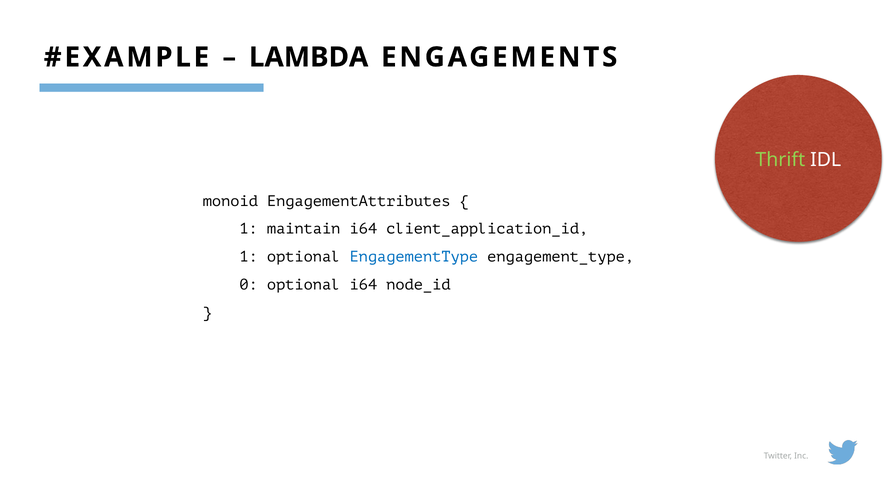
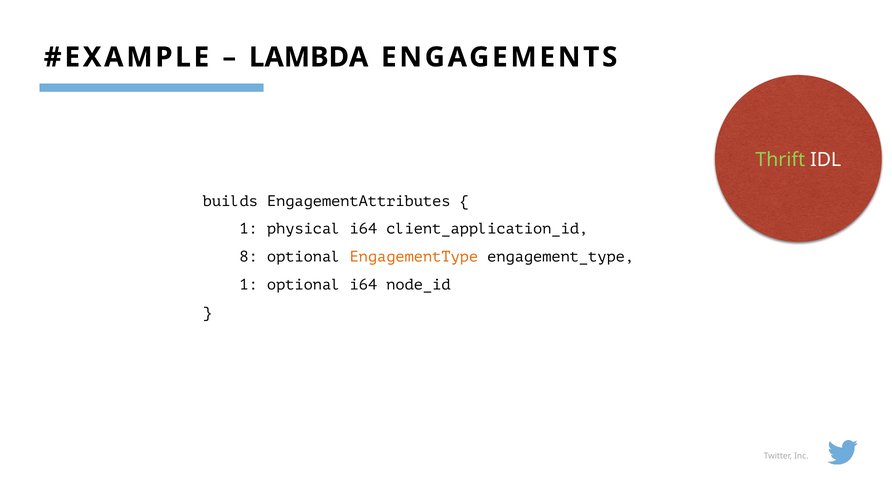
monoid: monoid -> builds (230, 201)
maintain: maintain -> physical (304, 229)
1: 1 -> 8 (249, 257)
EngagementType colour: blue -> orange (414, 257)
0: 0 -> 1 (249, 285)
